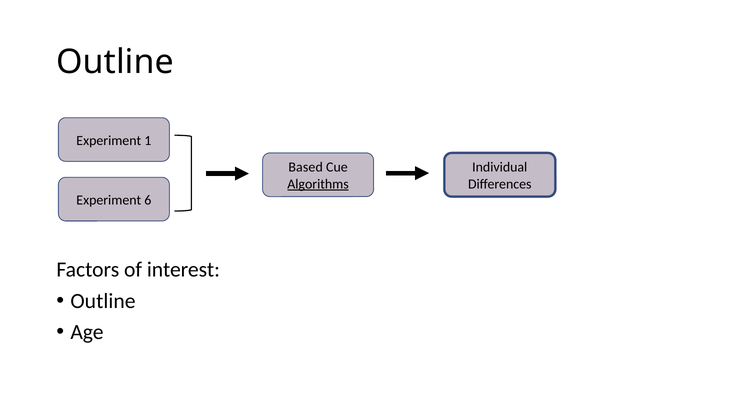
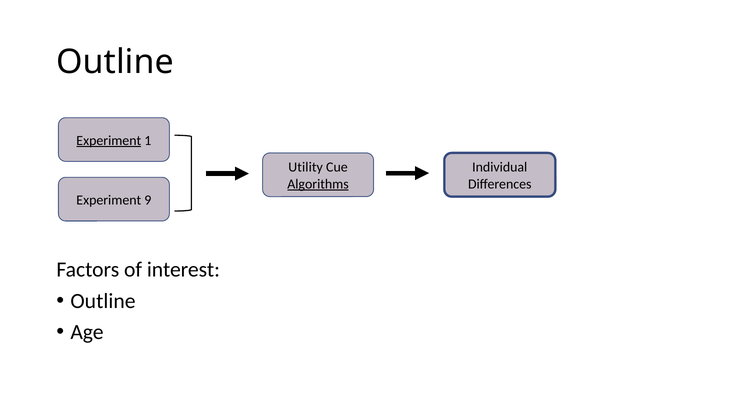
Experiment underline: none -> present (109, 140)
Based: Based -> Utility (306, 167)
6: 6 -> 9 (148, 200)
